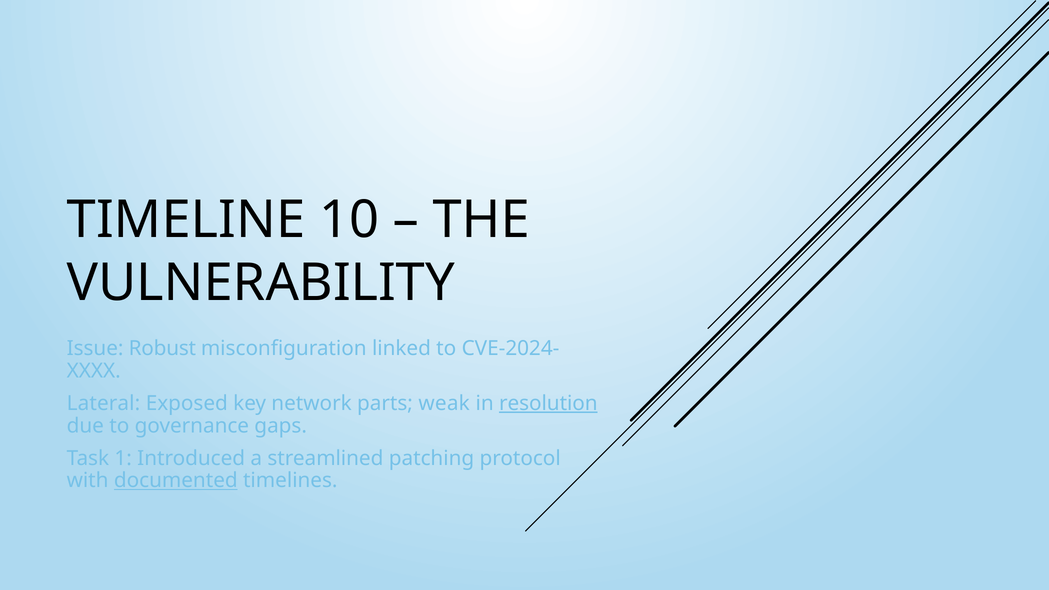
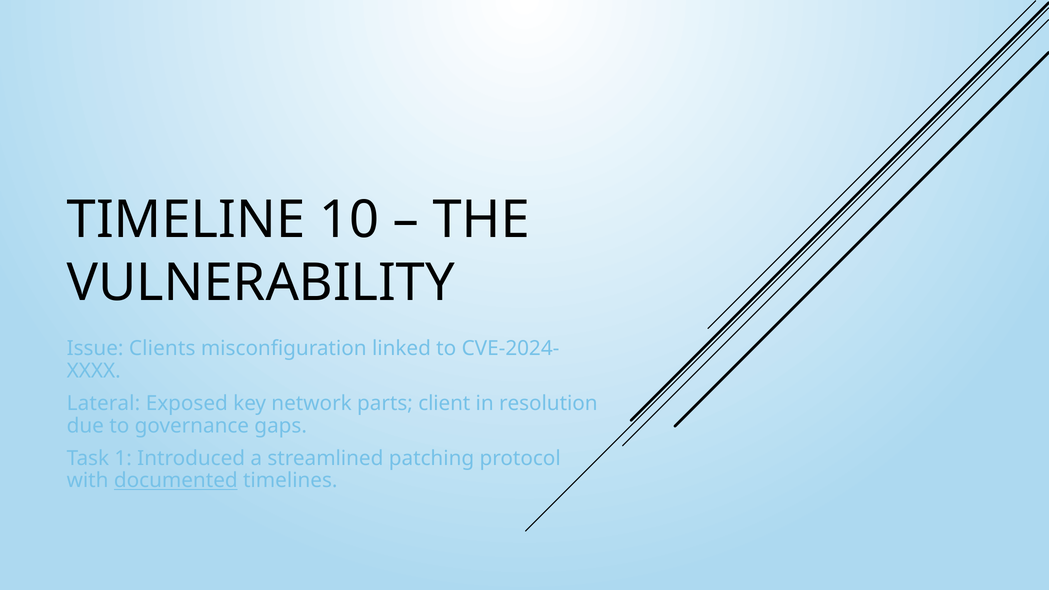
Robust: Robust -> Clients (162, 349)
weak: weak -> client (444, 403)
resolution underline: present -> none (548, 403)
